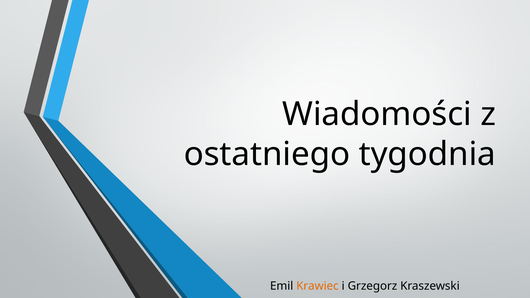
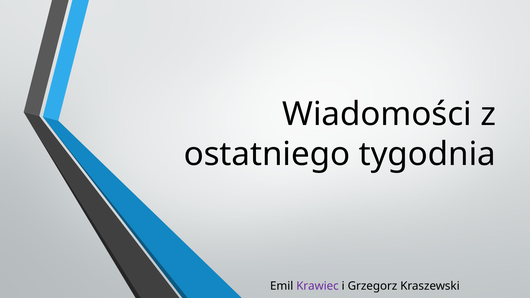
Krawiec colour: orange -> purple (317, 286)
